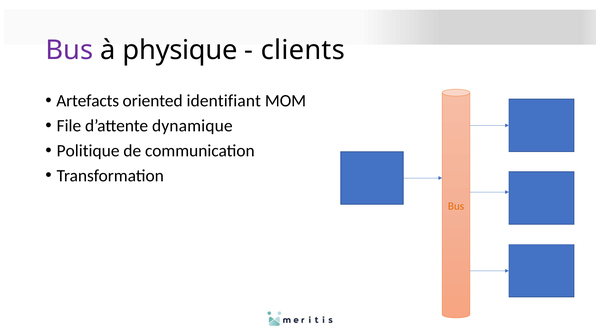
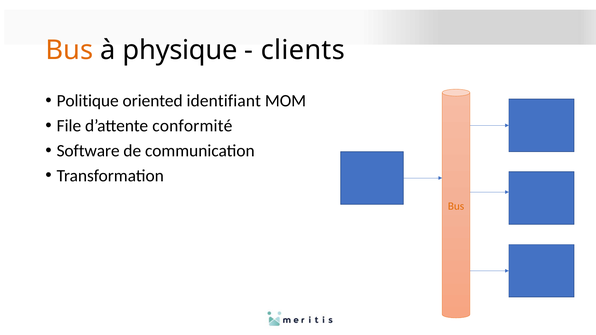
Bus colour: purple -> orange (69, 50)
Artefacts: Artefacts -> Politique (88, 101)
dynamique: dynamique -> conformité (192, 126)
Politique: Politique -> Software (88, 151)
